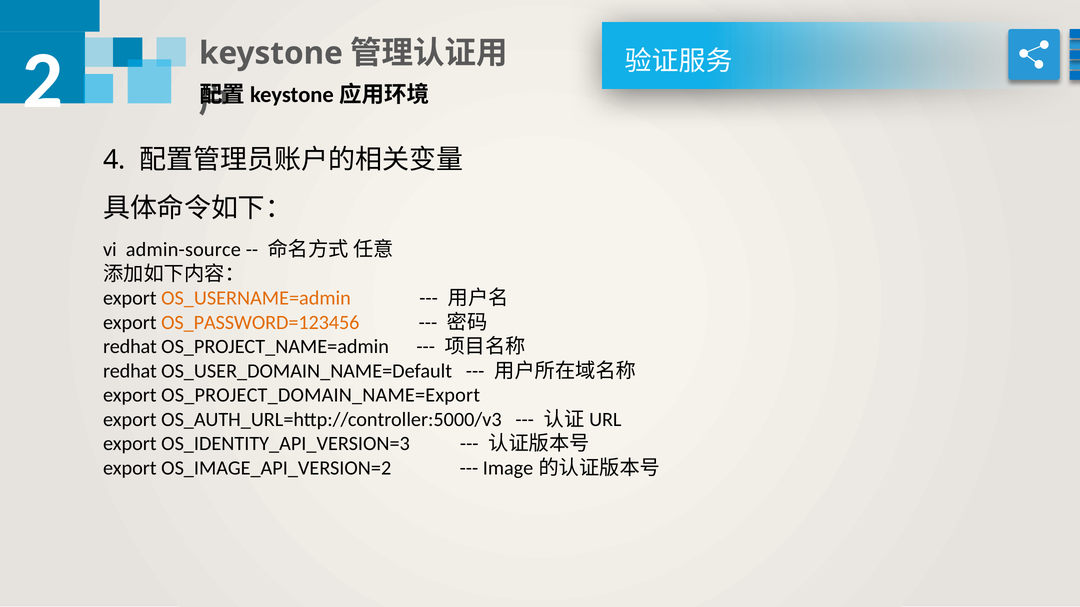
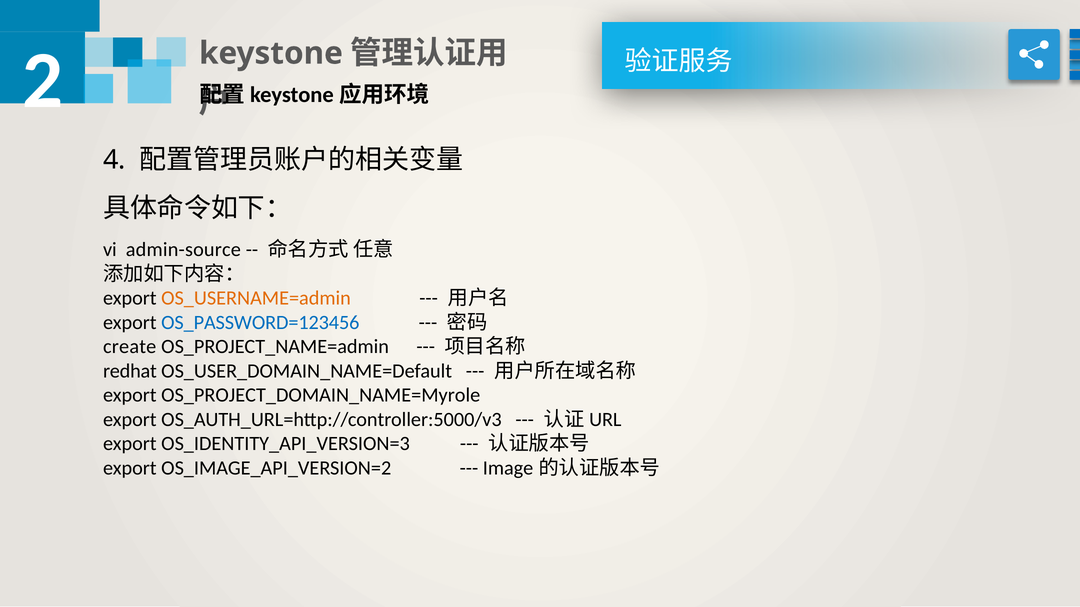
OS_PASSWORD=123456 colour: orange -> blue (260, 323)
redhat: redhat -> create (130, 347)
OS_PROJECT_DOMAIN_NAME=Export: OS_PROJECT_DOMAIN_NAME=Export -> OS_PROJECT_DOMAIN_NAME=Myrole (321, 396)
